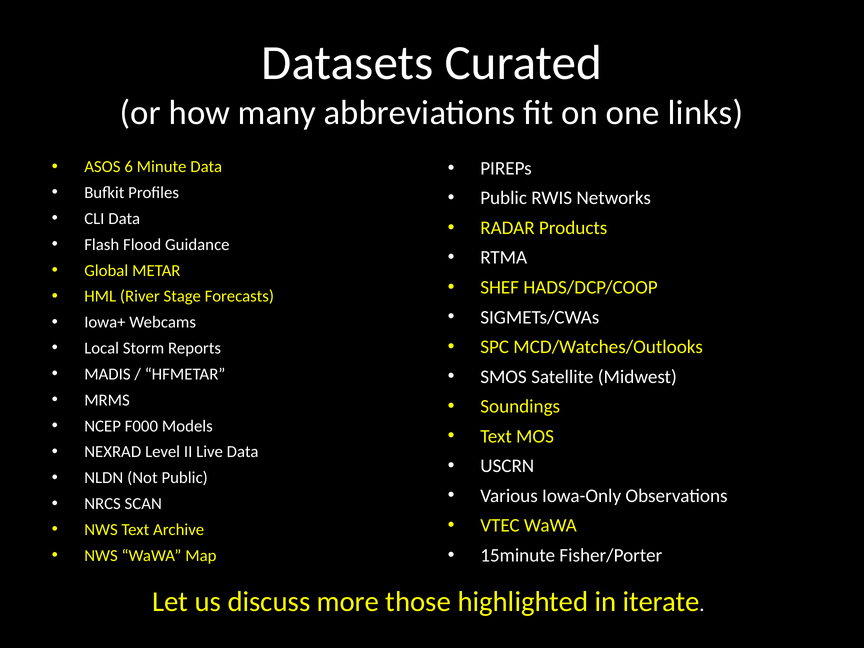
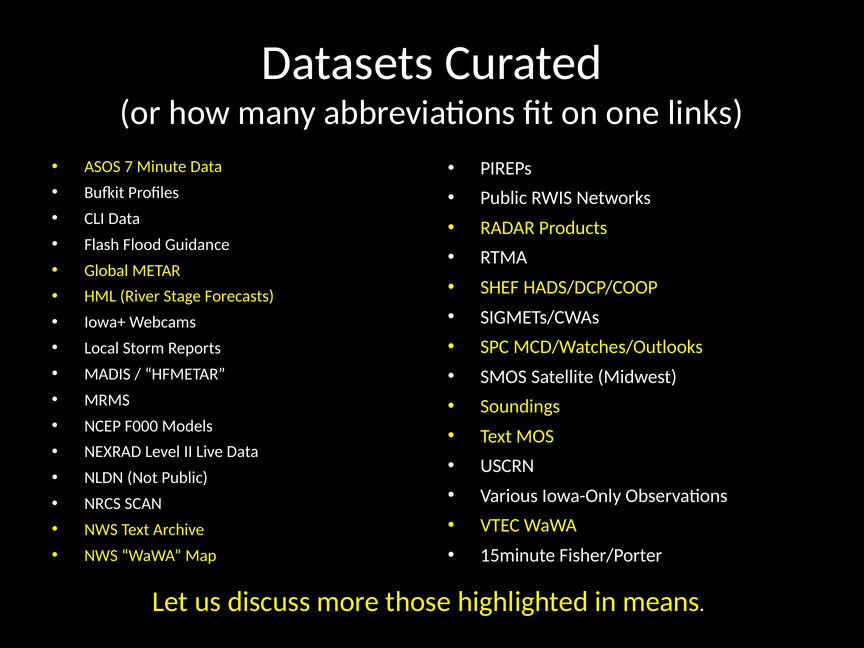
6: 6 -> 7 (129, 167)
iterate: iterate -> means (661, 602)
